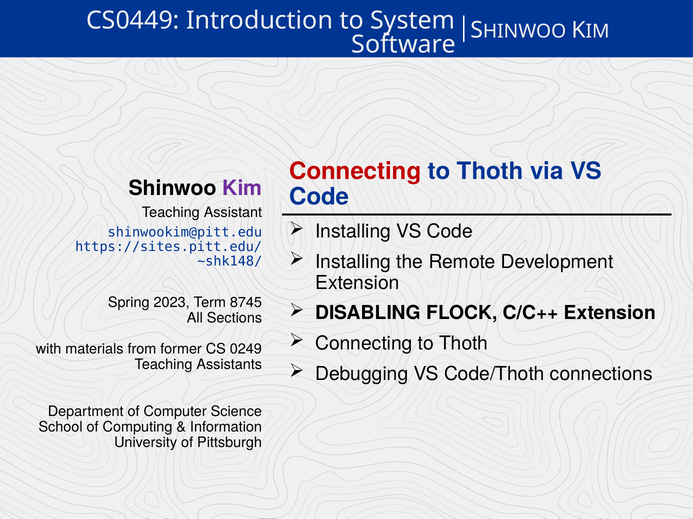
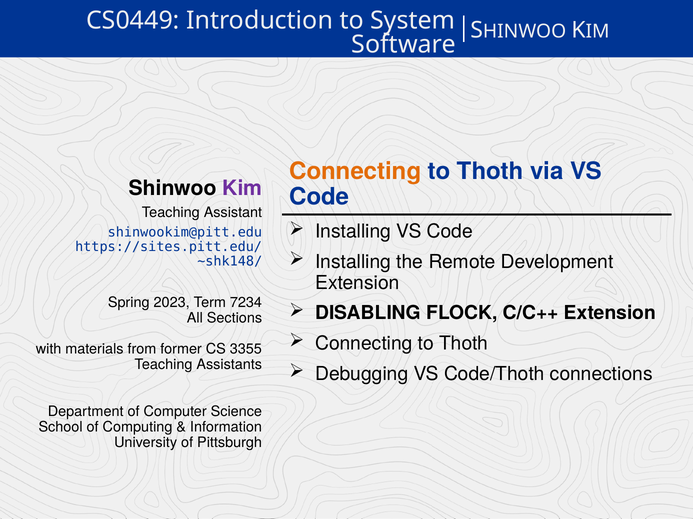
Connecting colour: red -> orange (355, 171)
8745: 8745 -> 7234 (246, 303)
0249: 0249 -> 3355 (246, 350)
